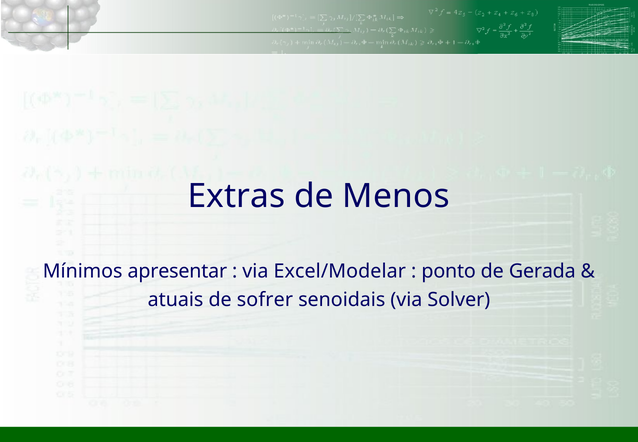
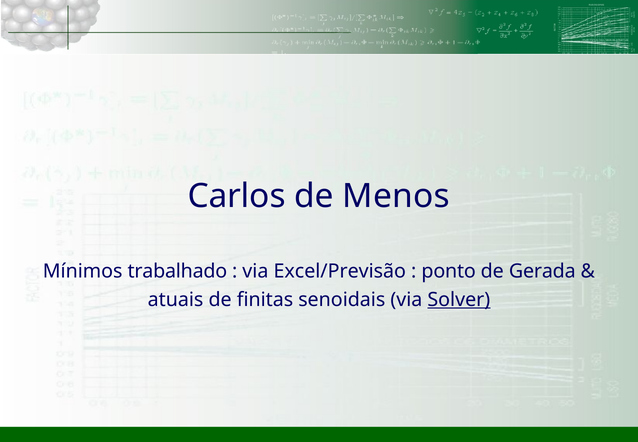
Extras: Extras -> Carlos (237, 196)
apresentar: apresentar -> trabalhado (177, 271)
Excel/Modelar: Excel/Modelar -> Excel/Previsão (340, 271)
sofrer: sofrer -> finitas (265, 299)
Solver underline: none -> present (459, 299)
